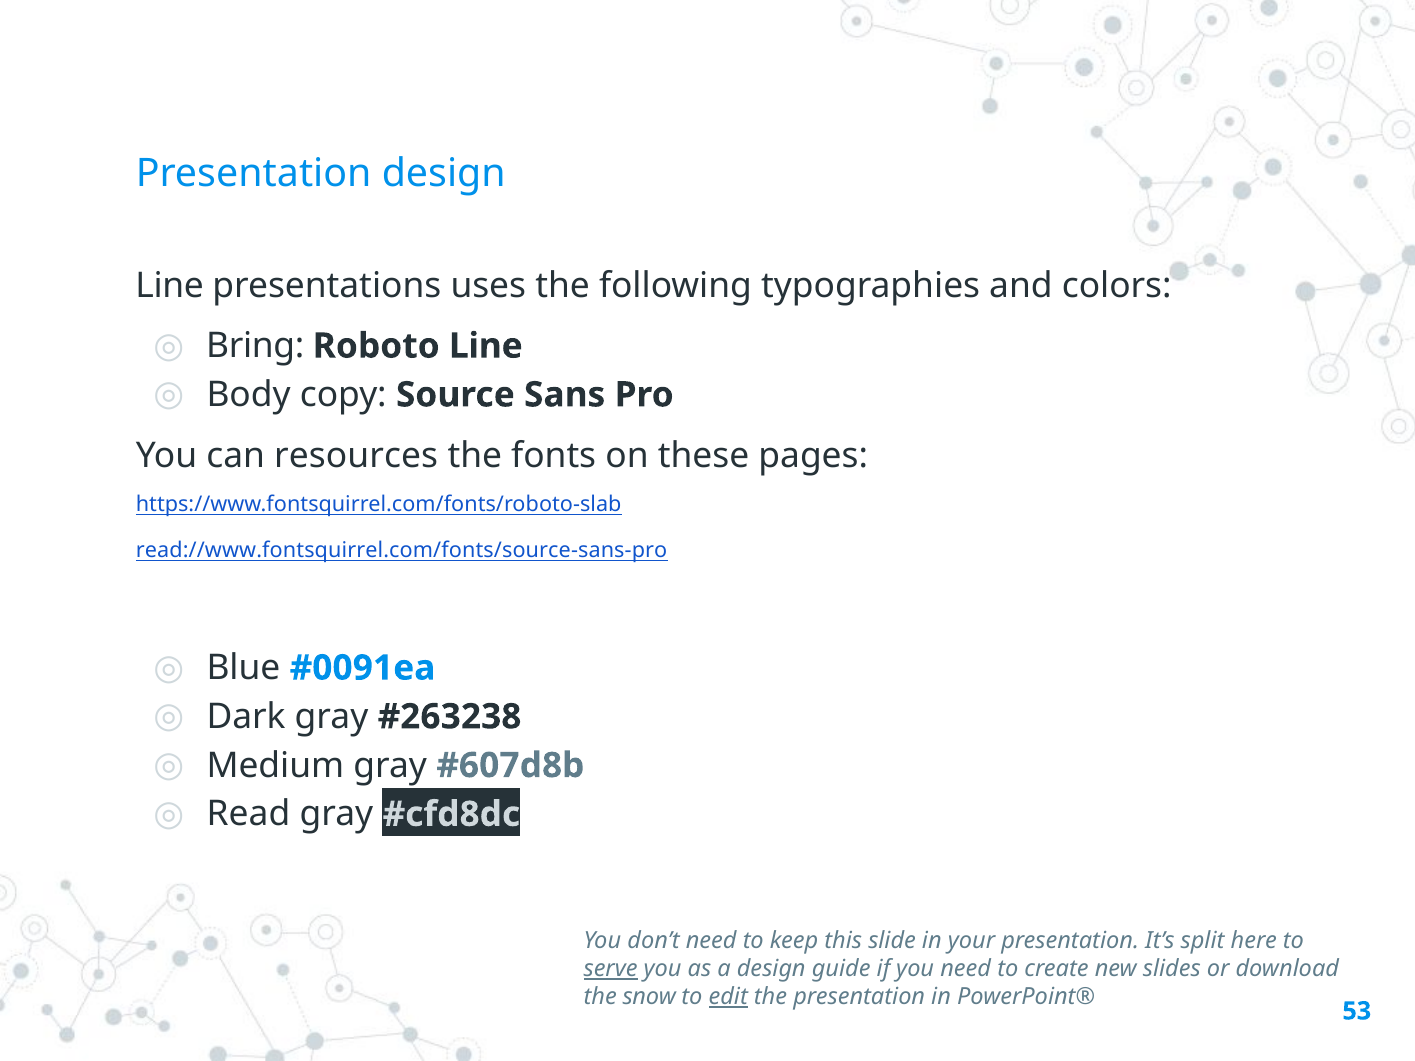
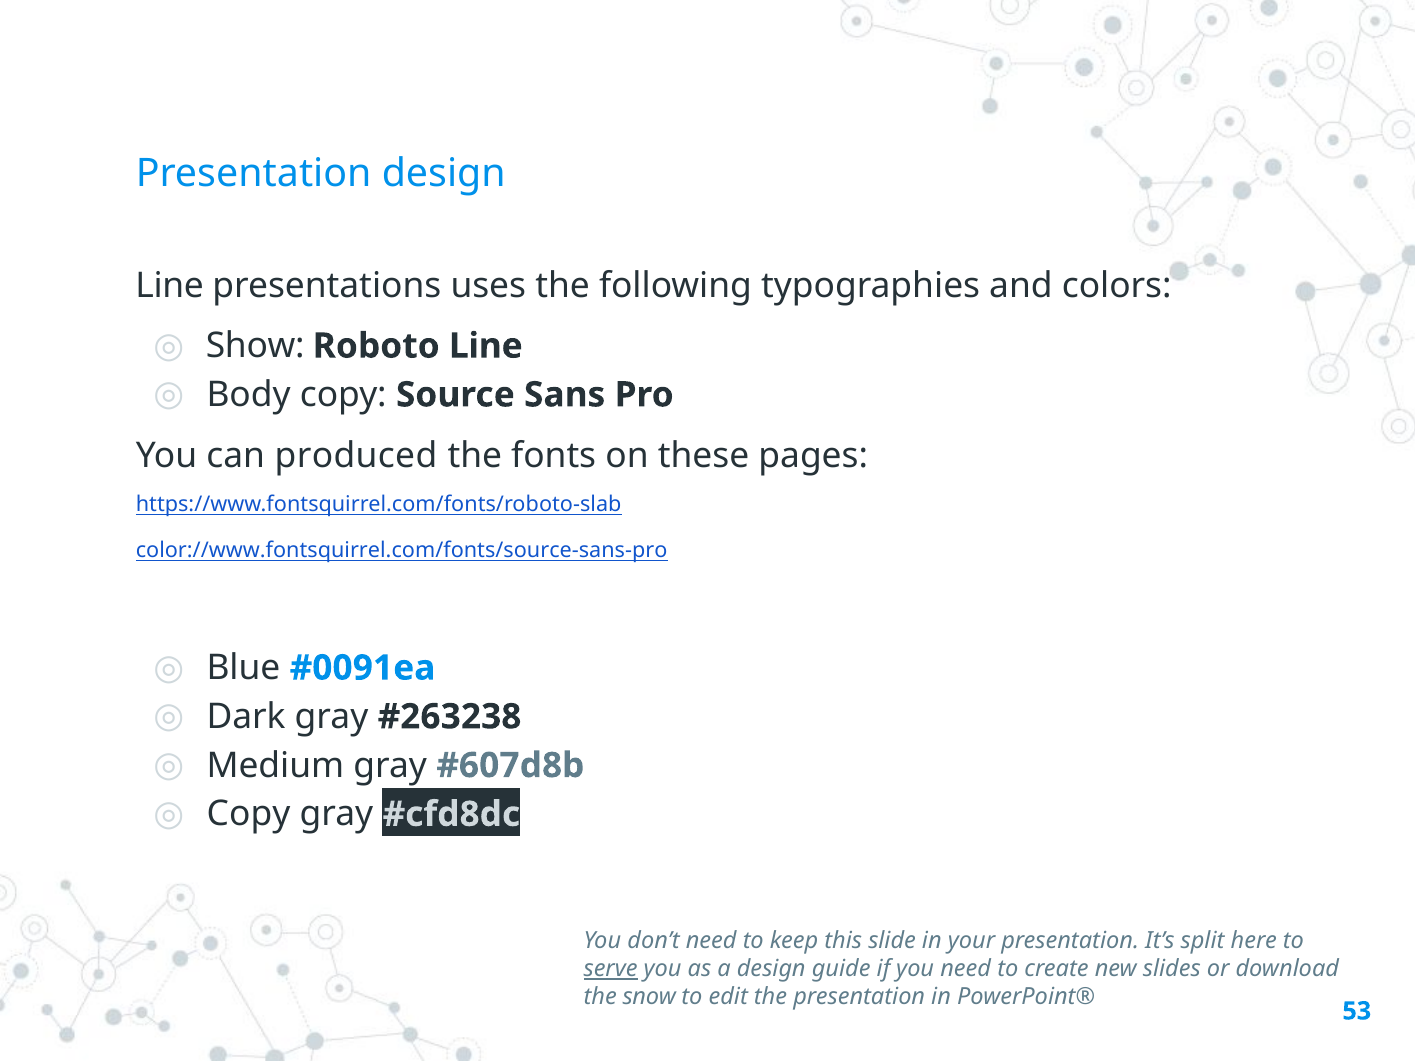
Bring: Bring -> Show (255, 346)
resources: resources -> produced (356, 455)
read://www.fontsquirrel.com/fonts/source-sans-pro: read://www.fontsquirrel.com/fonts/source-sans-pro -> color://www.fontsquirrel.com/fonts/source-sans-pro (402, 551)
Read: Read -> Copy (248, 814)
edit underline: present -> none (728, 997)
